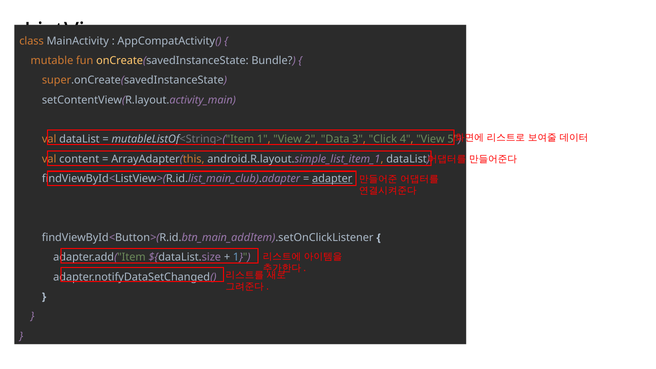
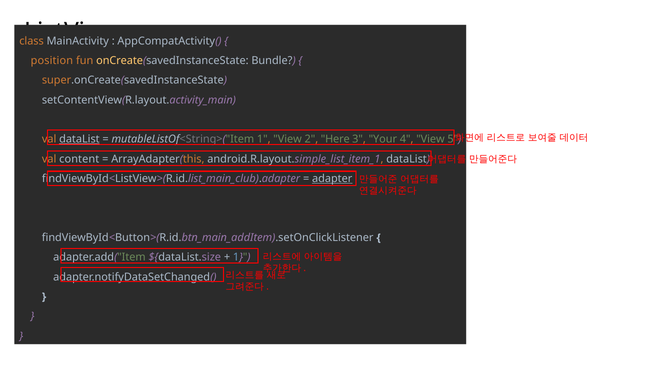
mutable: mutable -> position (52, 61)
dataList underline: none -> present (79, 139)
Data: Data -> Here (335, 139)
Click: Click -> Your (383, 139)
